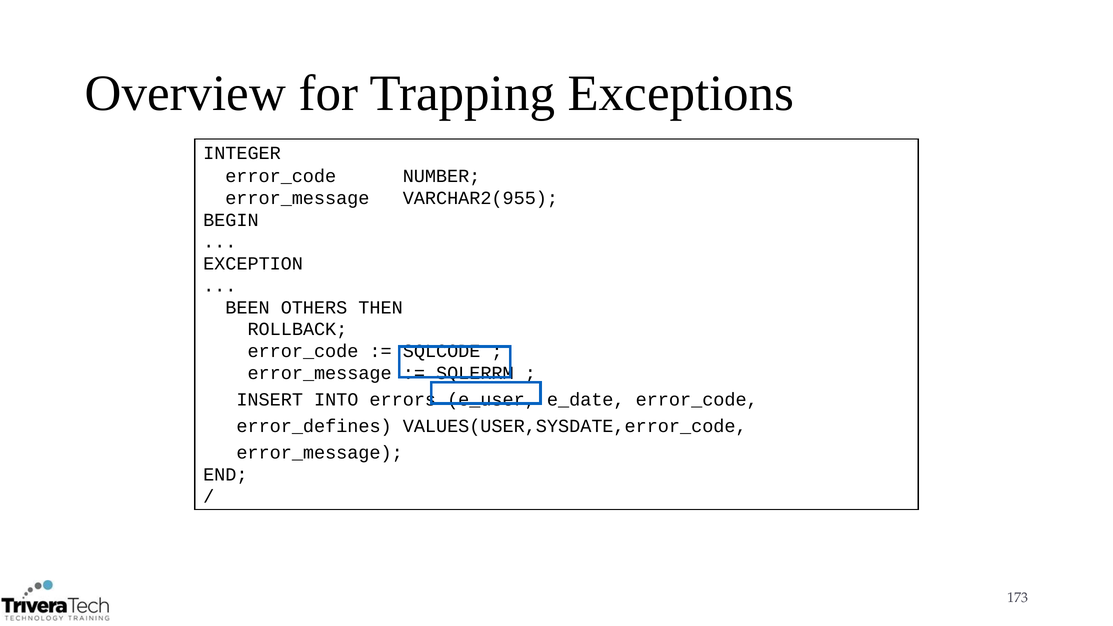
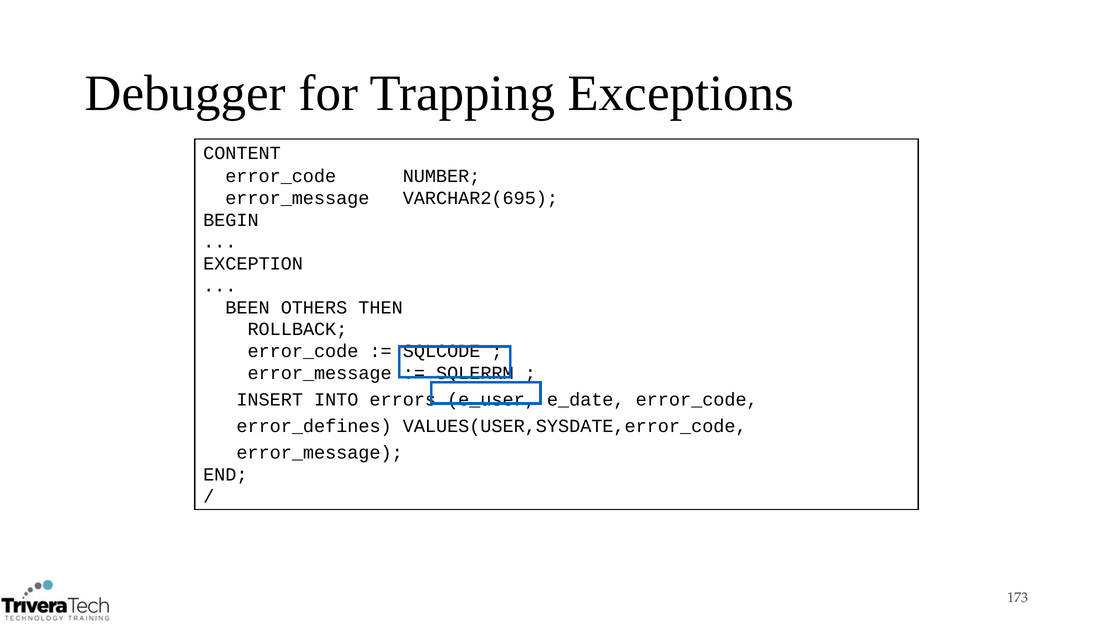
Overview: Overview -> Debugger (185, 93)
INTEGER: INTEGER -> CONTENT (242, 153)
VARCHAR2(955: VARCHAR2(955 -> VARCHAR2(695 (480, 198)
